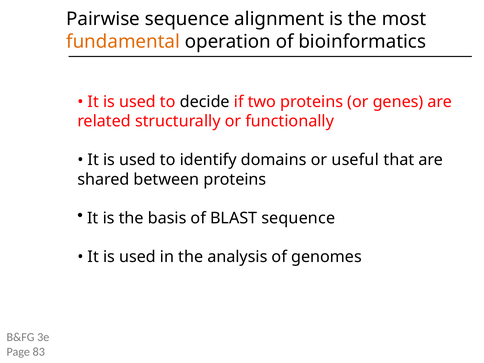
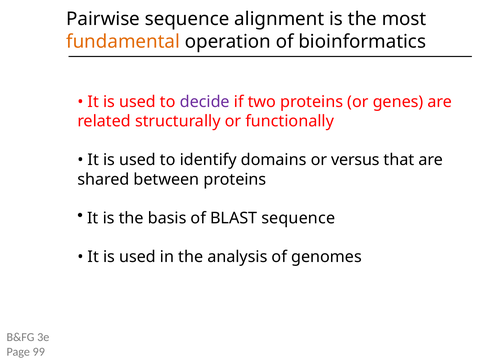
decide colour: black -> purple (205, 102)
useful: useful -> versus (355, 160)
83: 83 -> 99 (39, 352)
